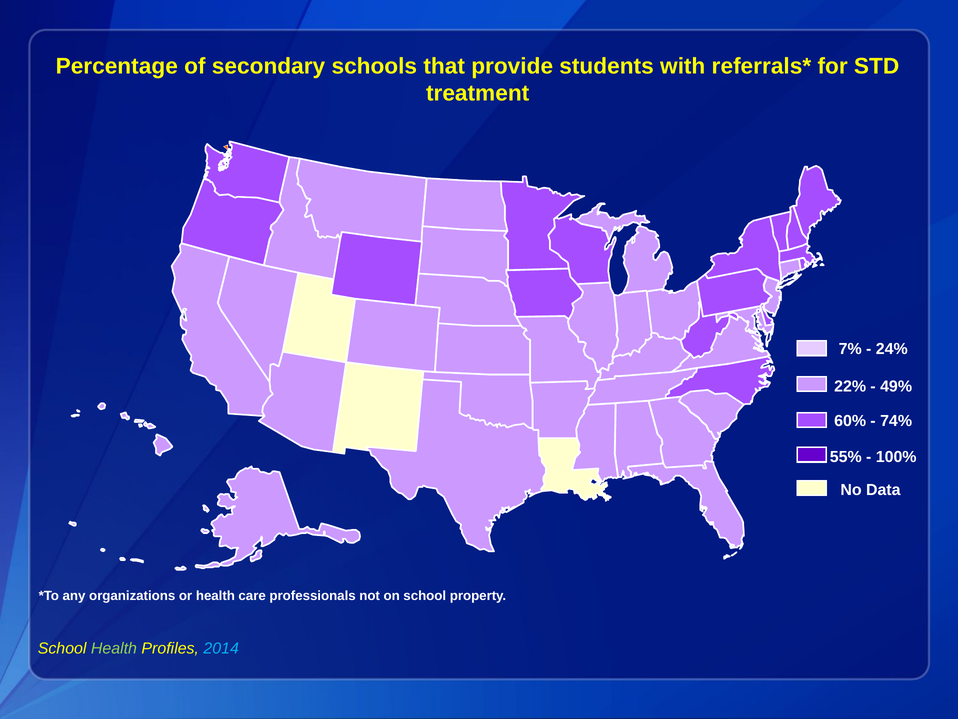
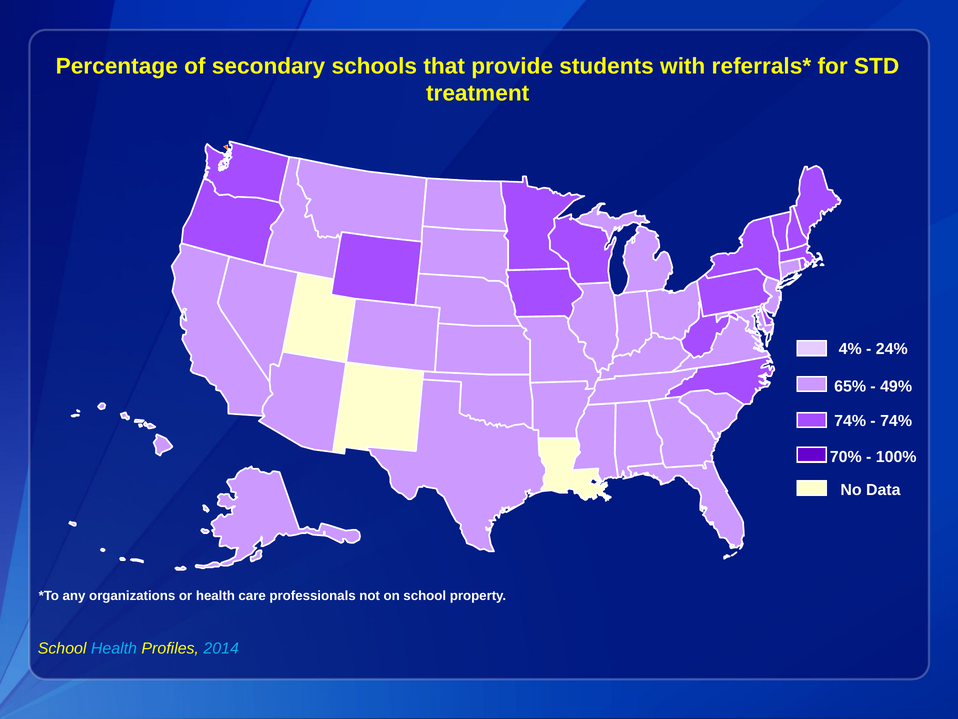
7%: 7% -> 4% (850, 349)
22%: 22% -> 65% (850, 386)
60%: 60% -> 74% (850, 421)
55%: 55% -> 70% (846, 457)
Health colour: light green -> light blue (114, 648)
